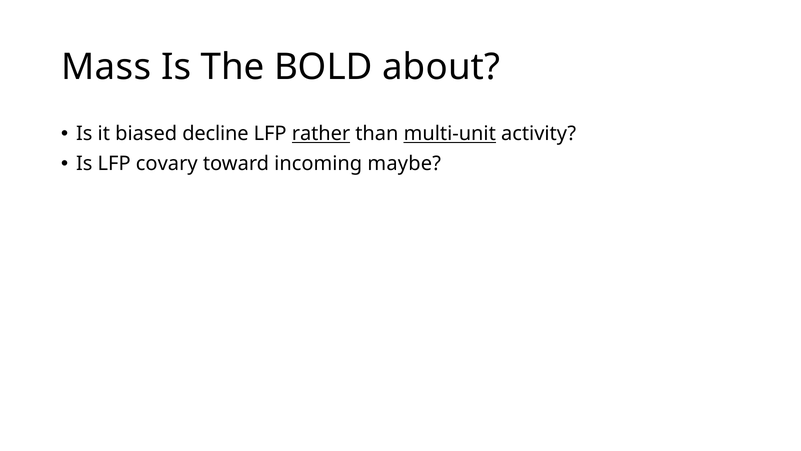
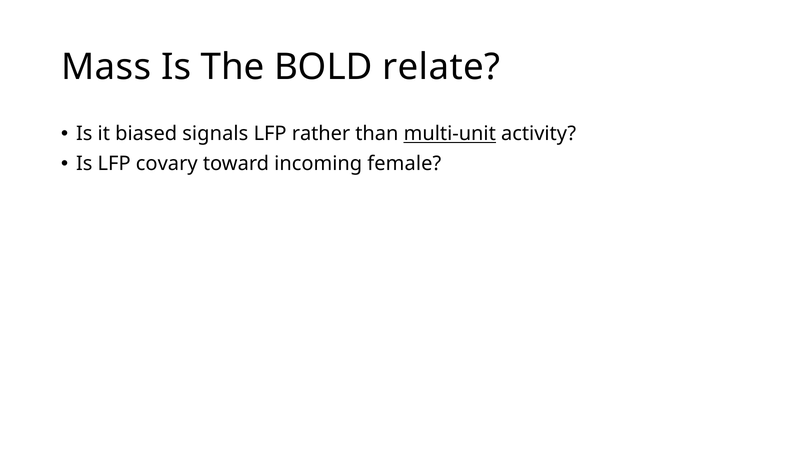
about: about -> relate (441, 67)
decline: decline -> signals (215, 134)
rather underline: present -> none (321, 134)
maybe: maybe -> female (404, 164)
